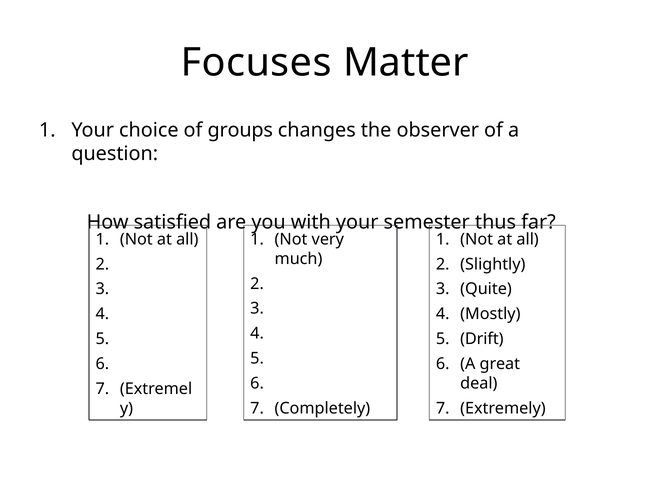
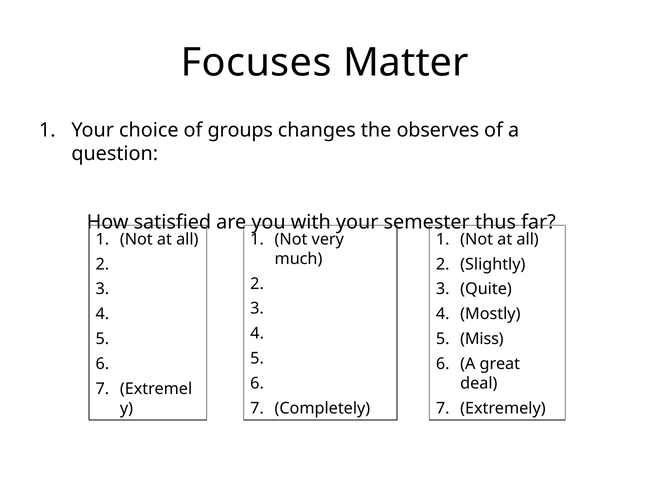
observer: observer -> observes (438, 130)
Drift: Drift -> Miss (482, 339)
